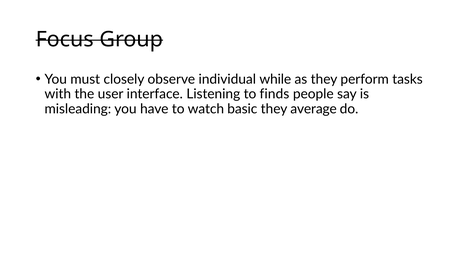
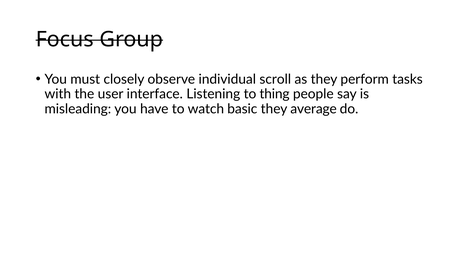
while: while -> scroll (275, 79)
finds: finds -> thing (275, 94)
